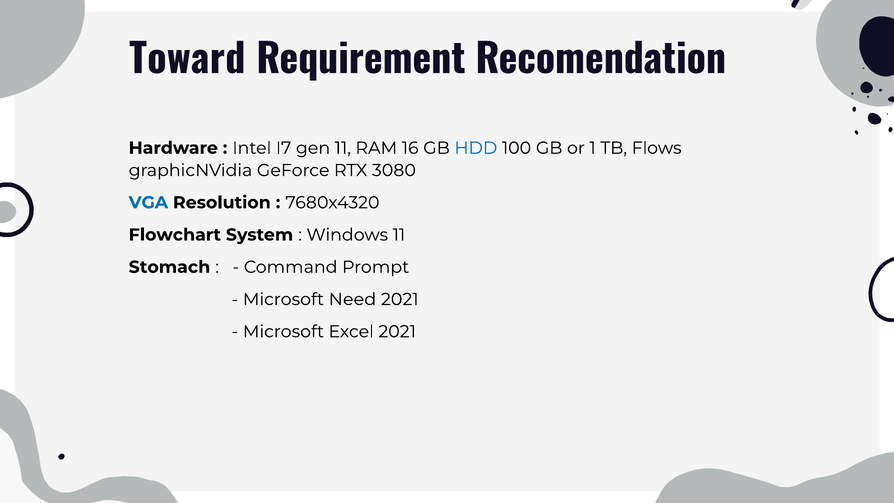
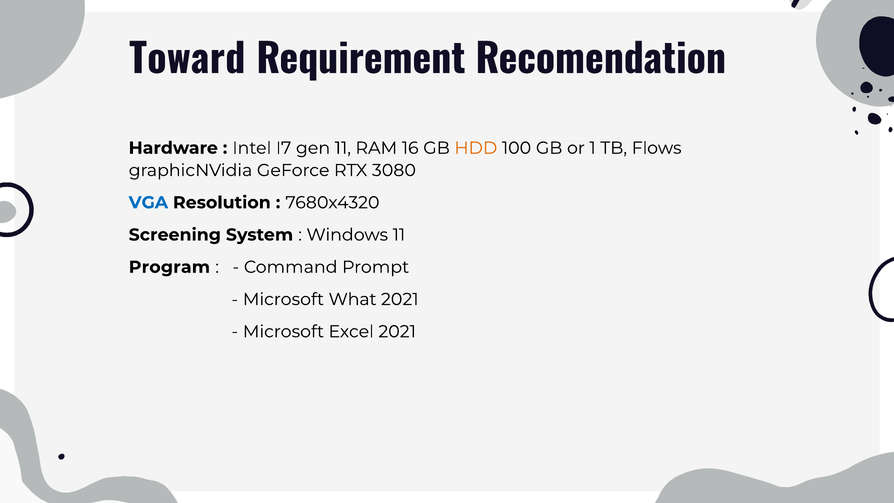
HDD colour: blue -> orange (476, 148)
Flowchart: Flowchart -> Screening (175, 235)
Stomach: Stomach -> Program (169, 267)
Need: Need -> What (353, 299)
